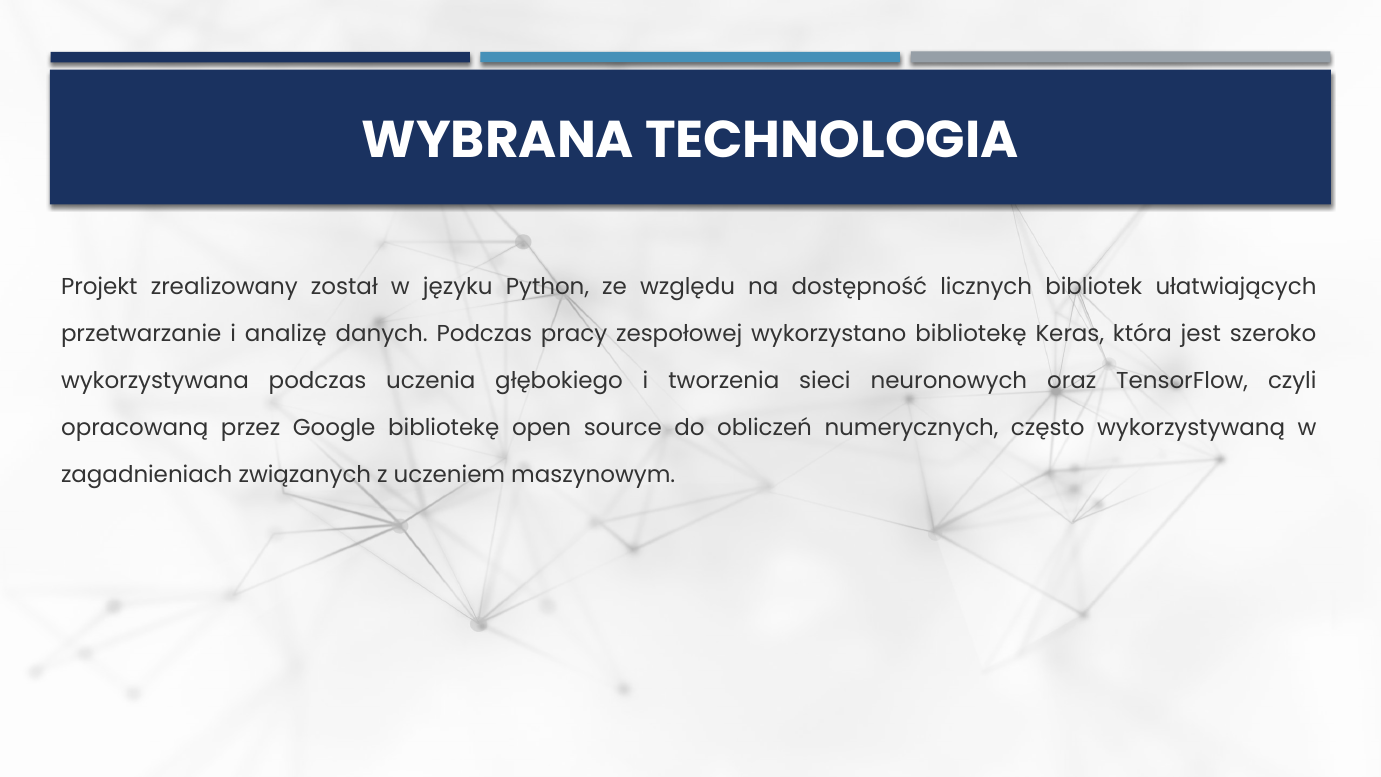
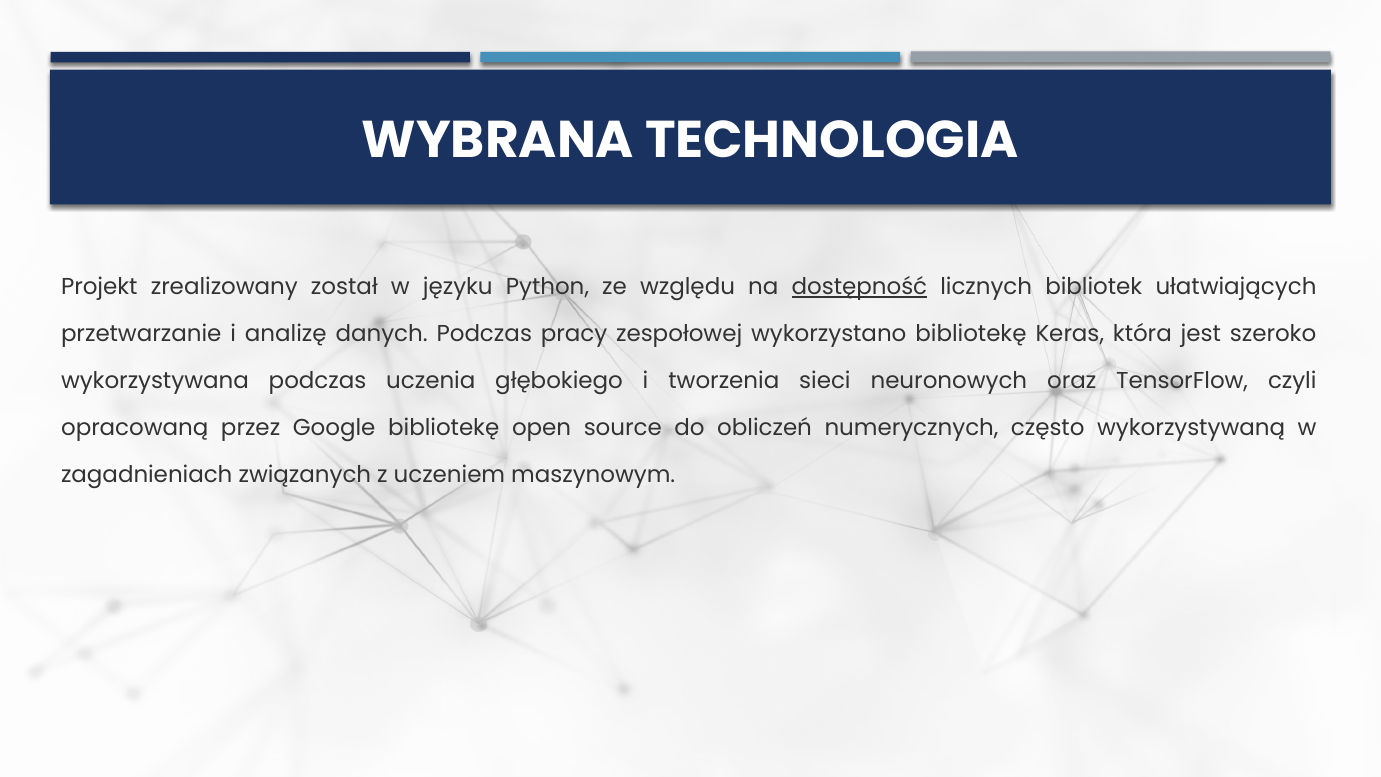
dostępność underline: none -> present (859, 287)
